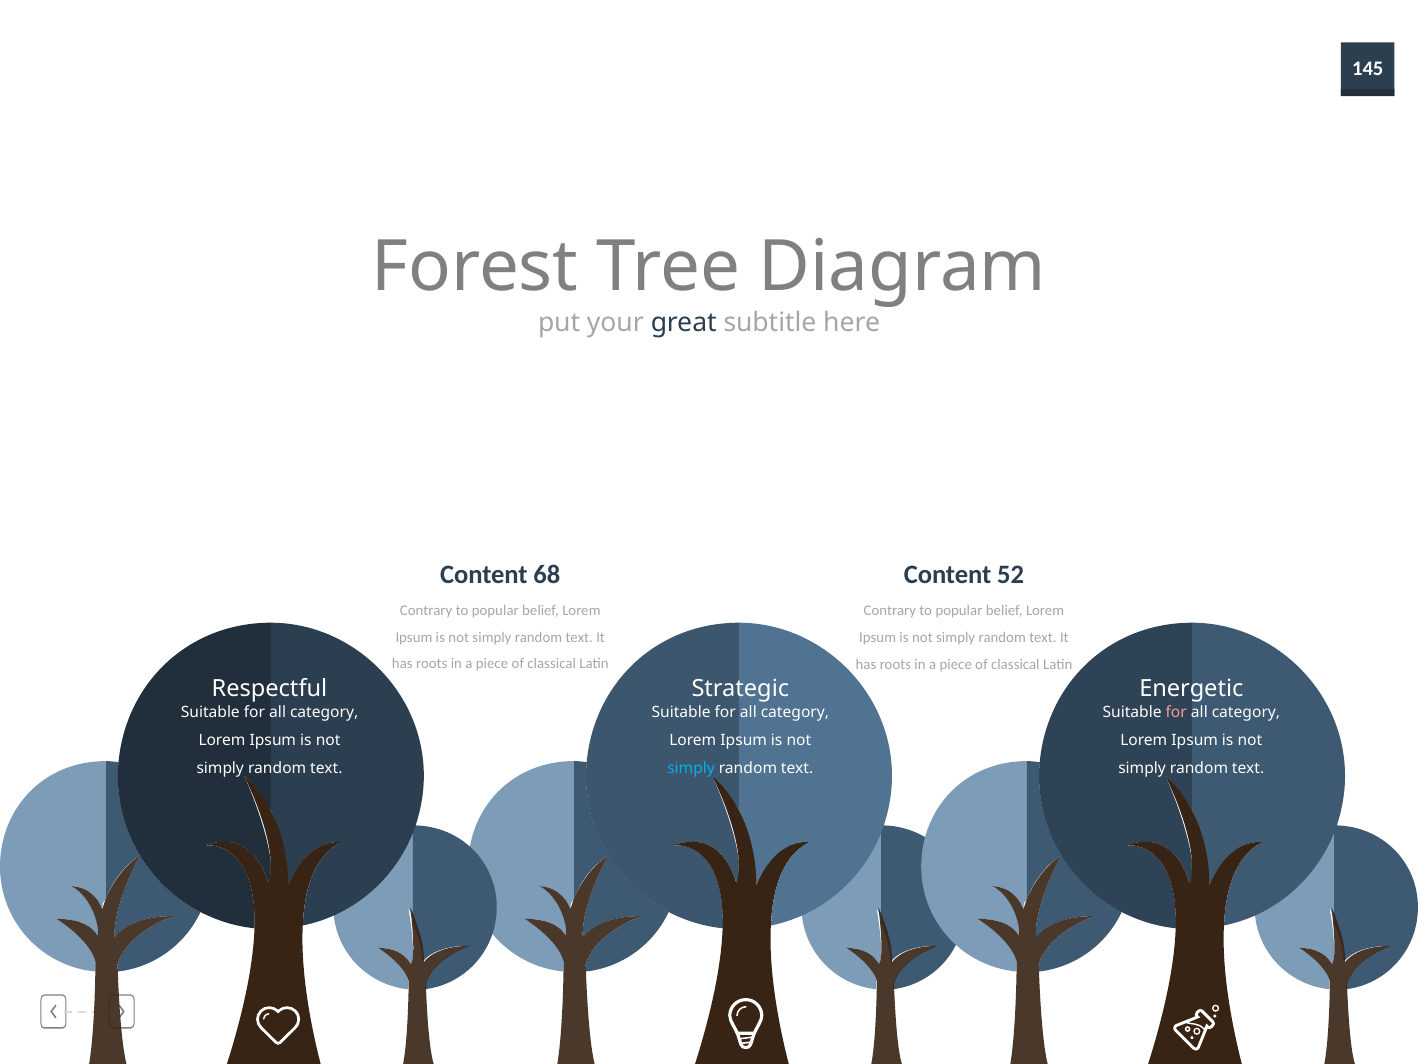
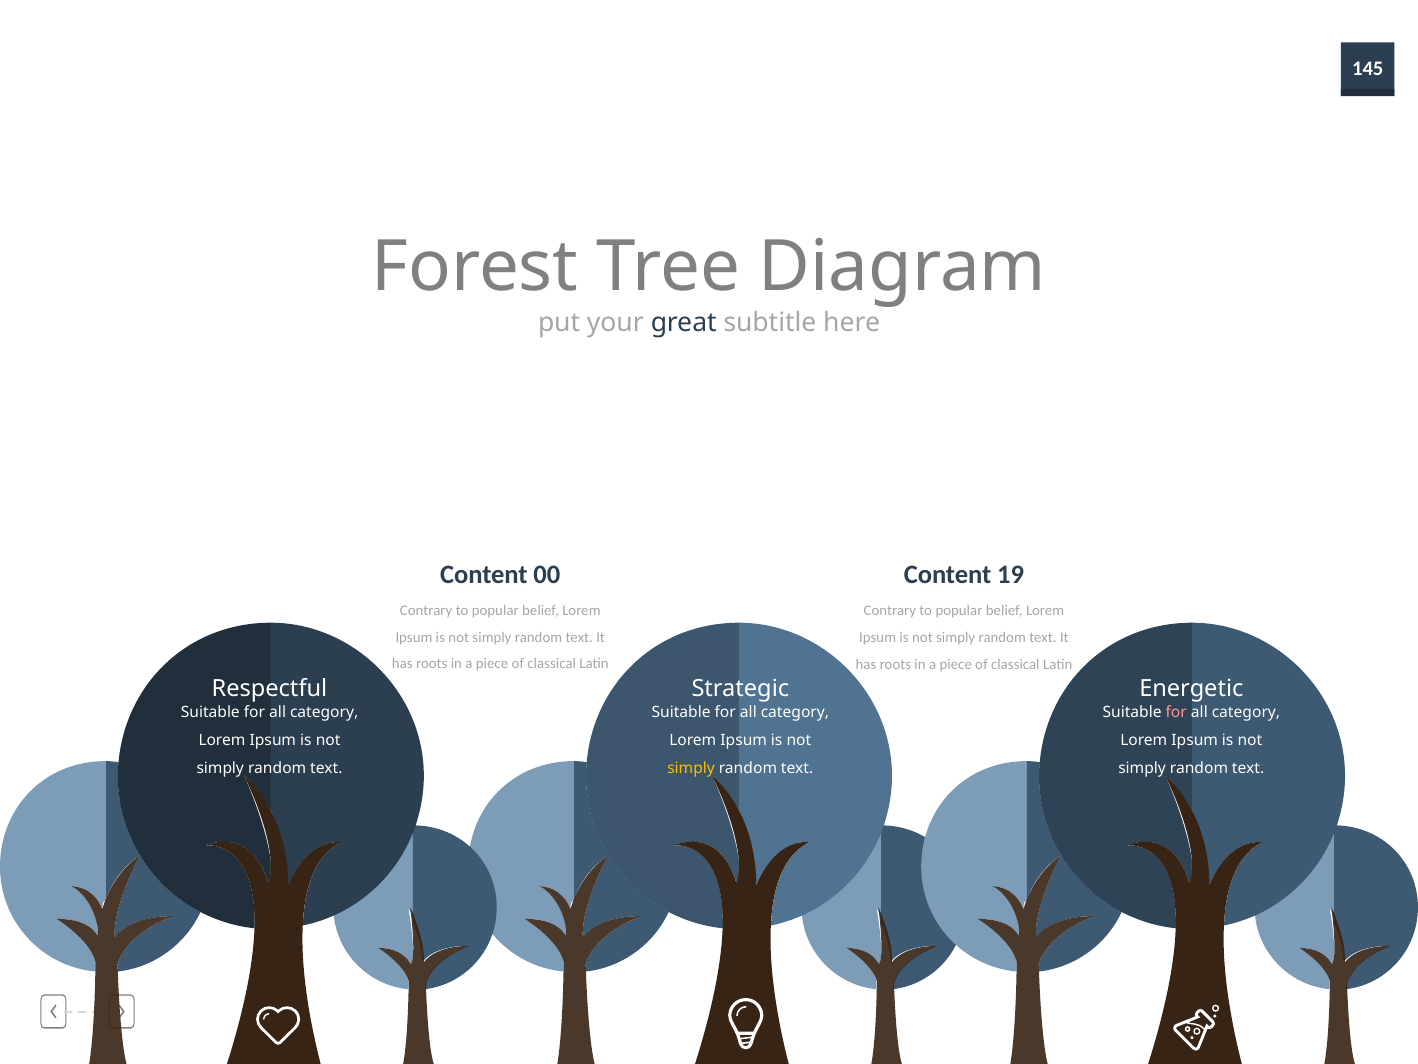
68: 68 -> 00 (547, 575)
52: 52 -> 19 (1011, 575)
simply colour: light blue -> yellow (691, 768)
